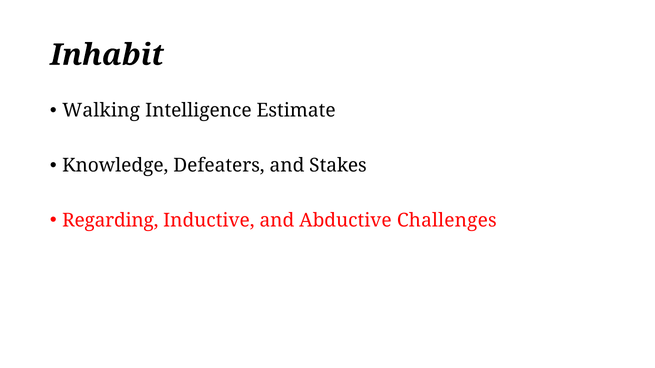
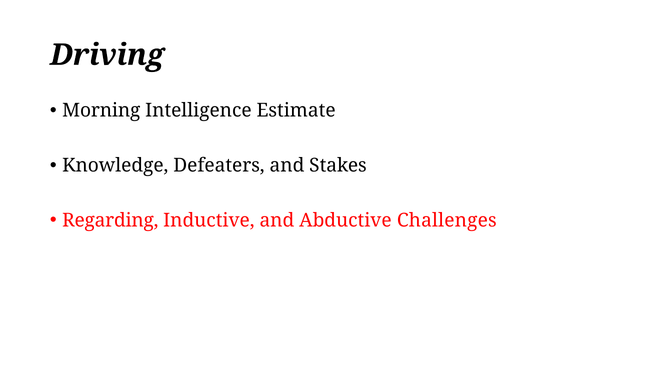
Inhabit: Inhabit -> Driving (107, 55)
Walking: Walking -> Morning (101, 111)
